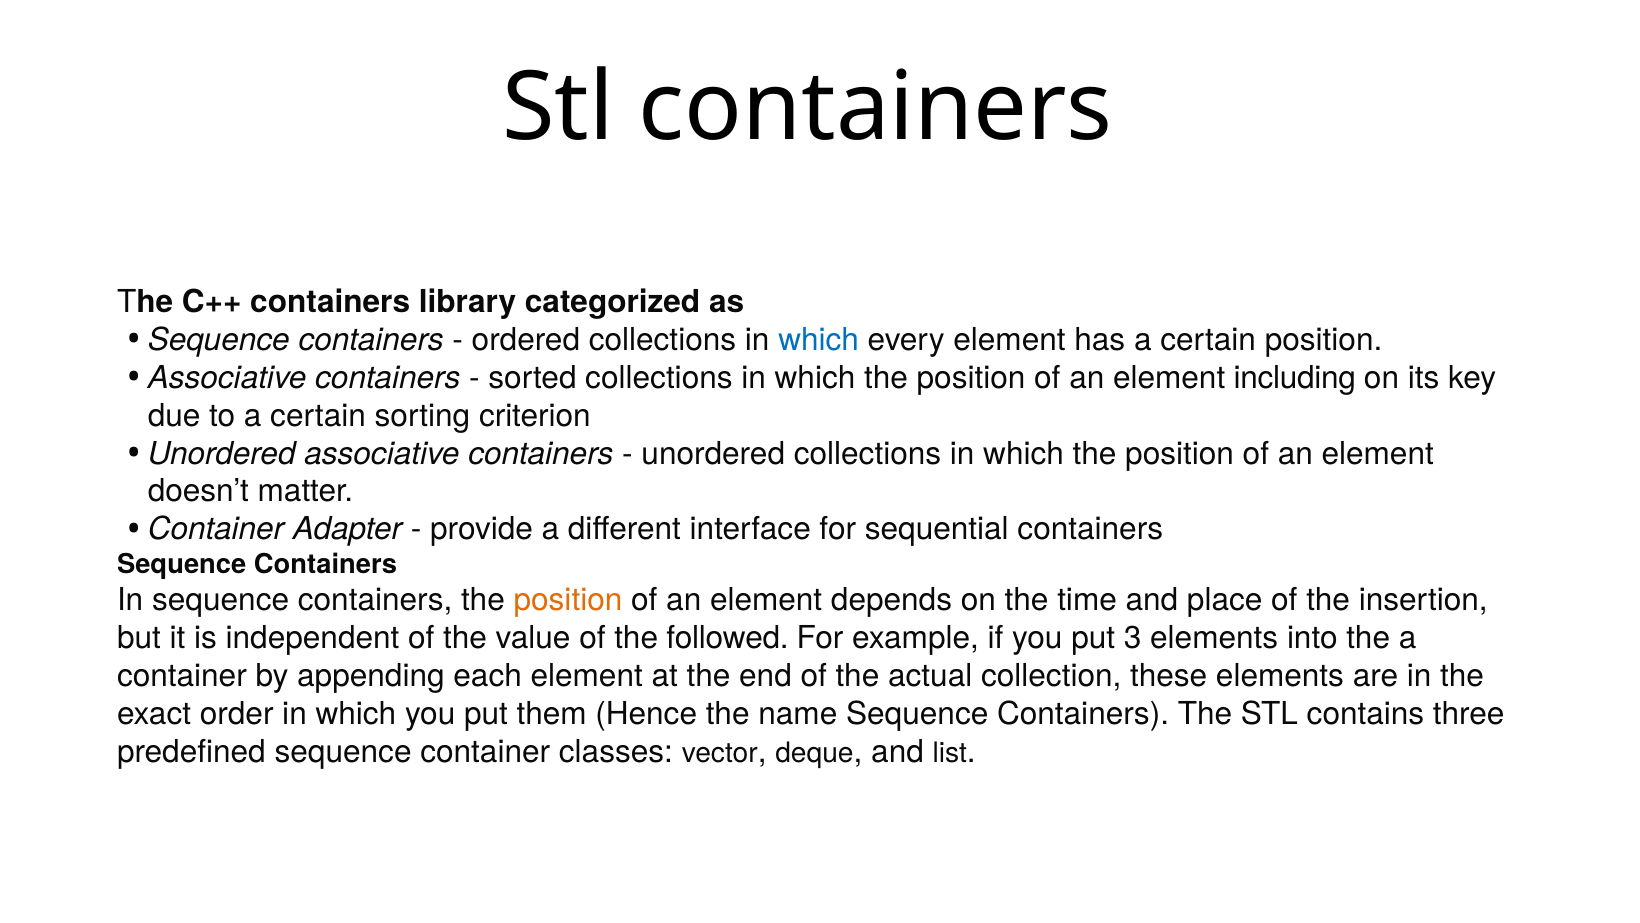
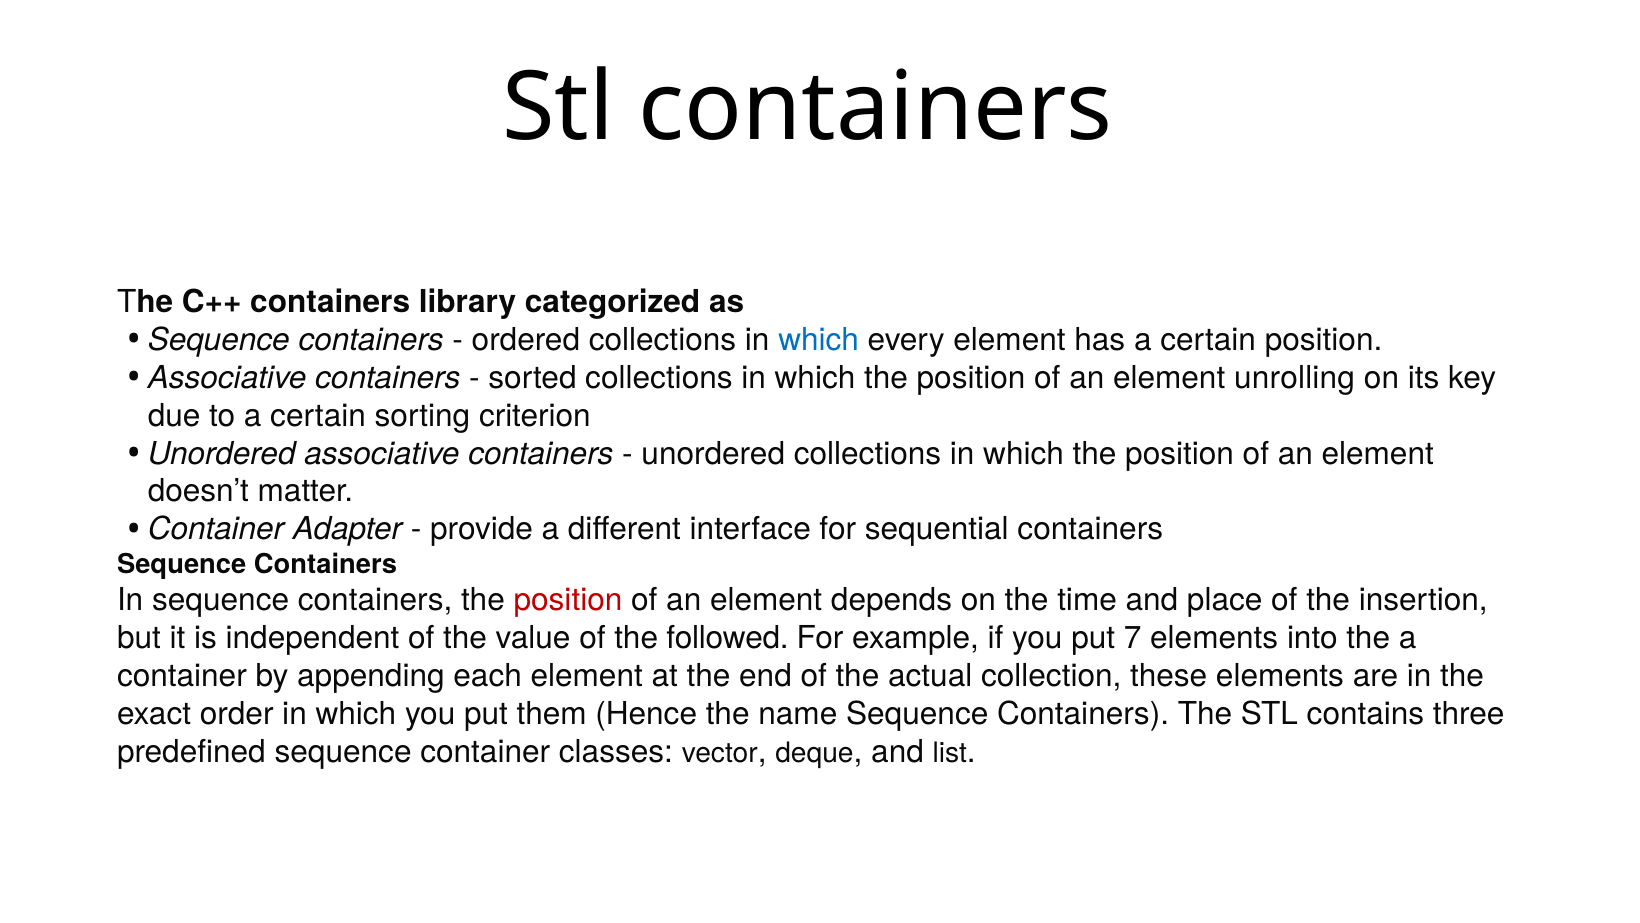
including: including -> unrolling (1295, 378)
position colour: orange -> red (568, 600)
3: 3 -> 7 (1133, 638)
